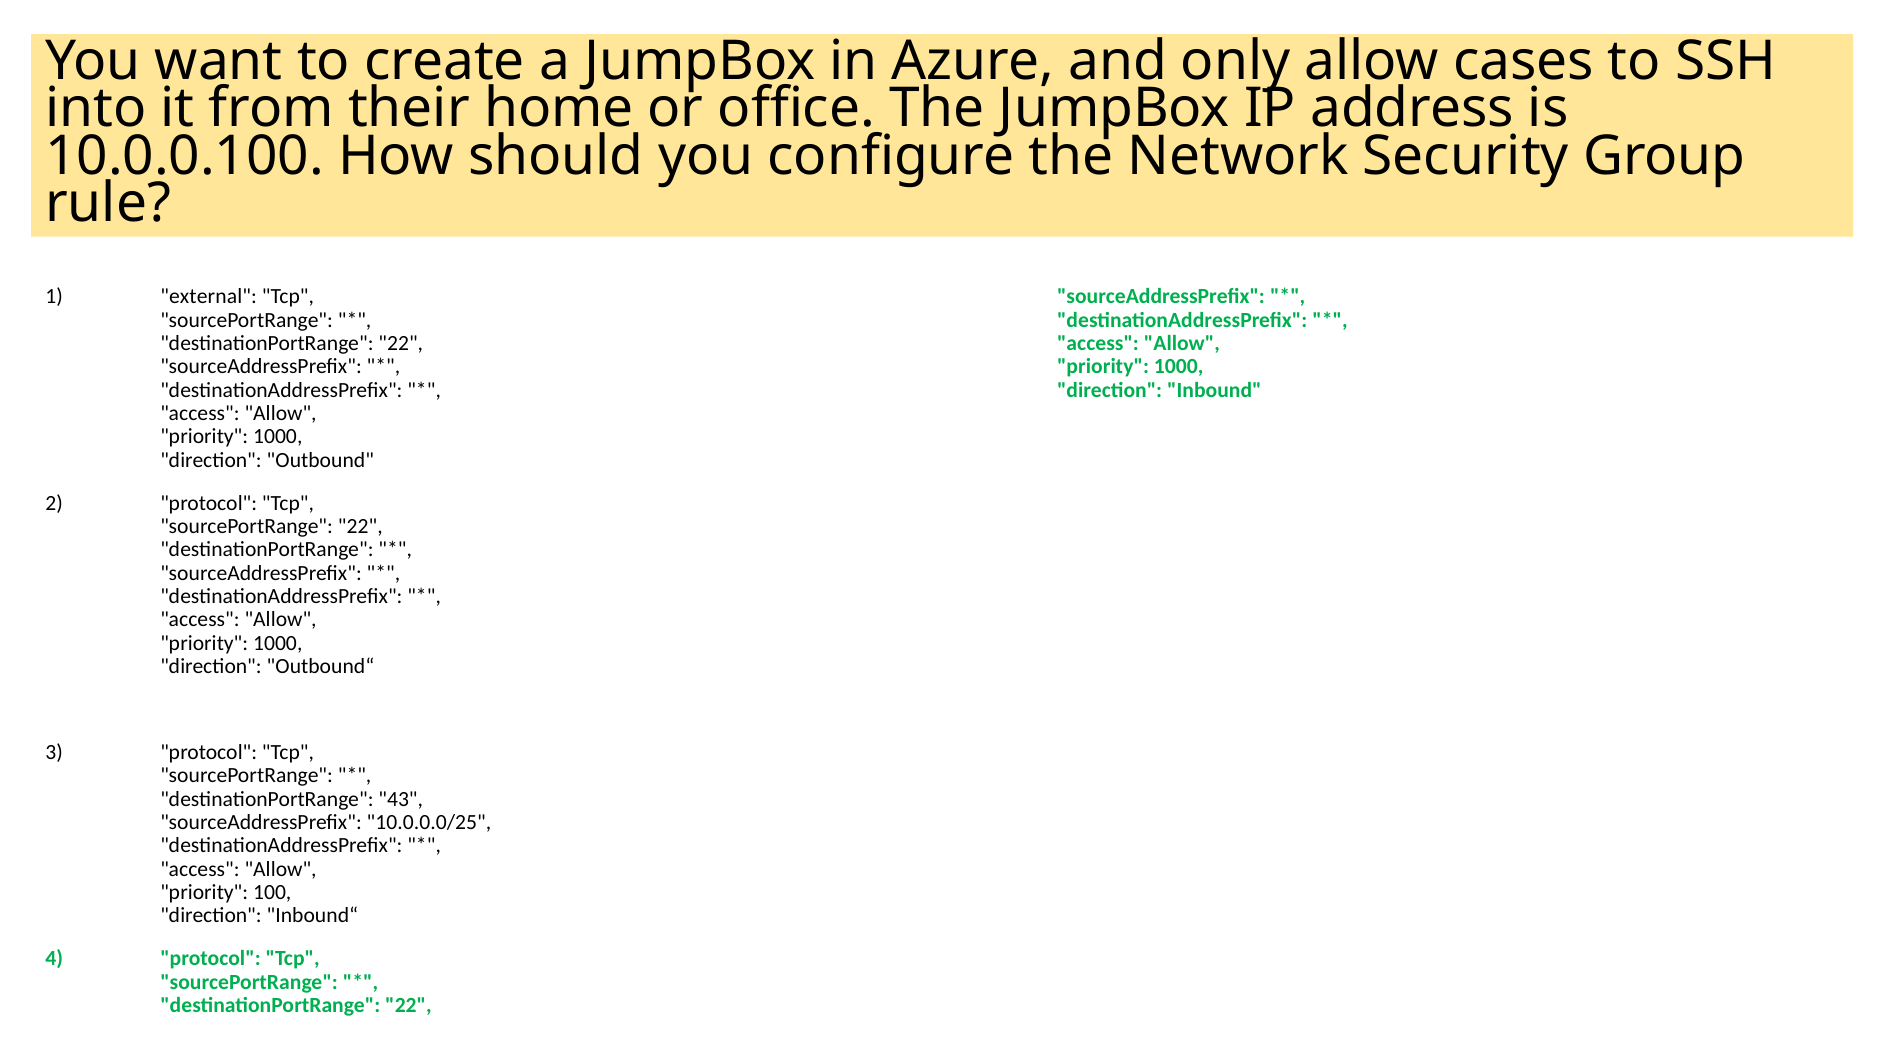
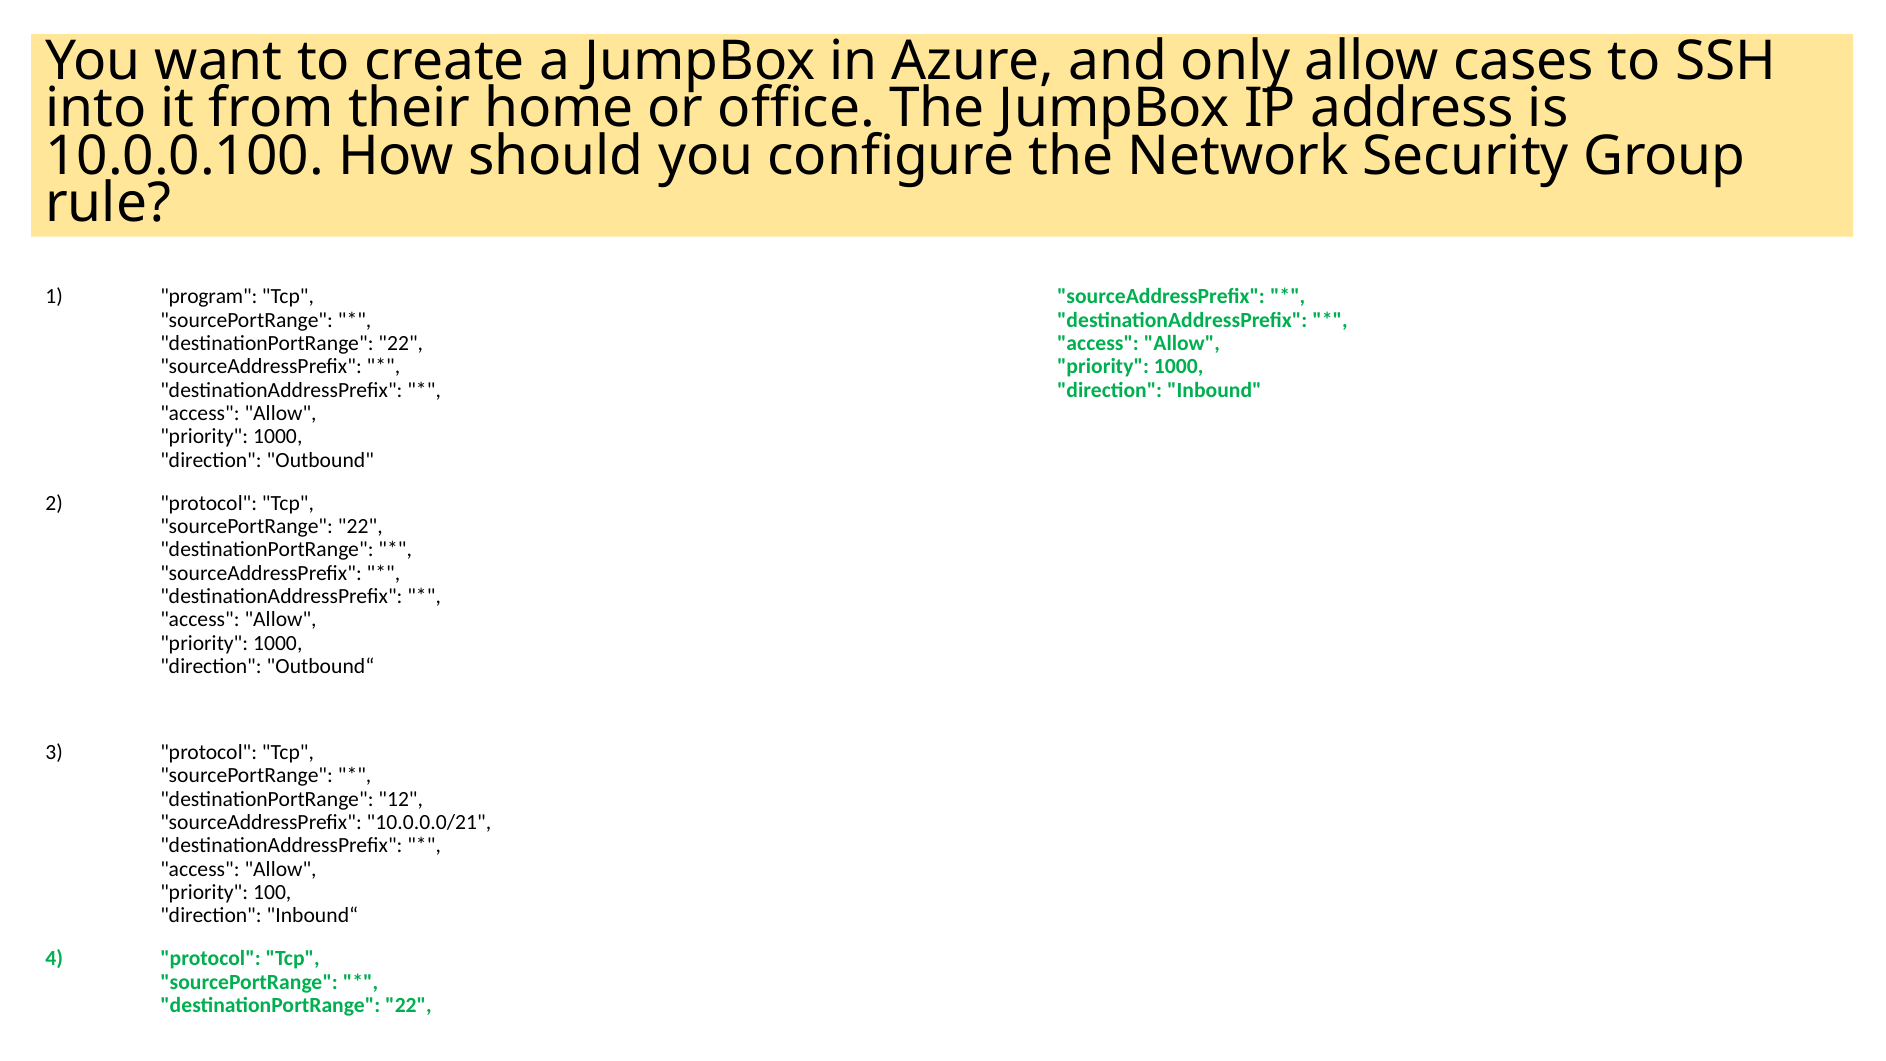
external: external -> program (209, 297)
43: 43 -> 12 (401, 799)
10.0.0.0/25: 10.0.0.0/25 -> 10.0.0.0/21 (429, 822)
